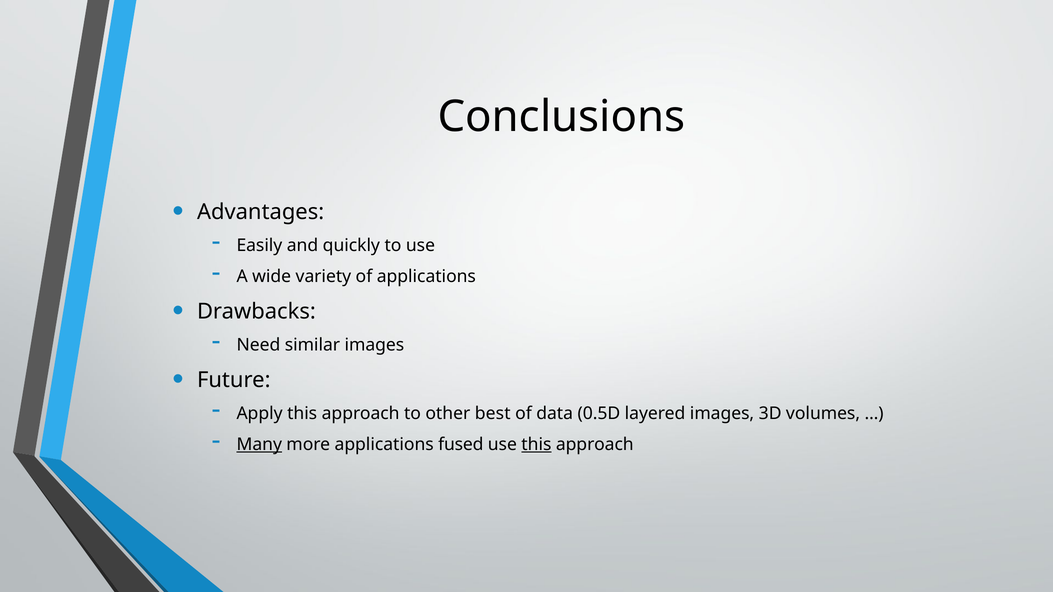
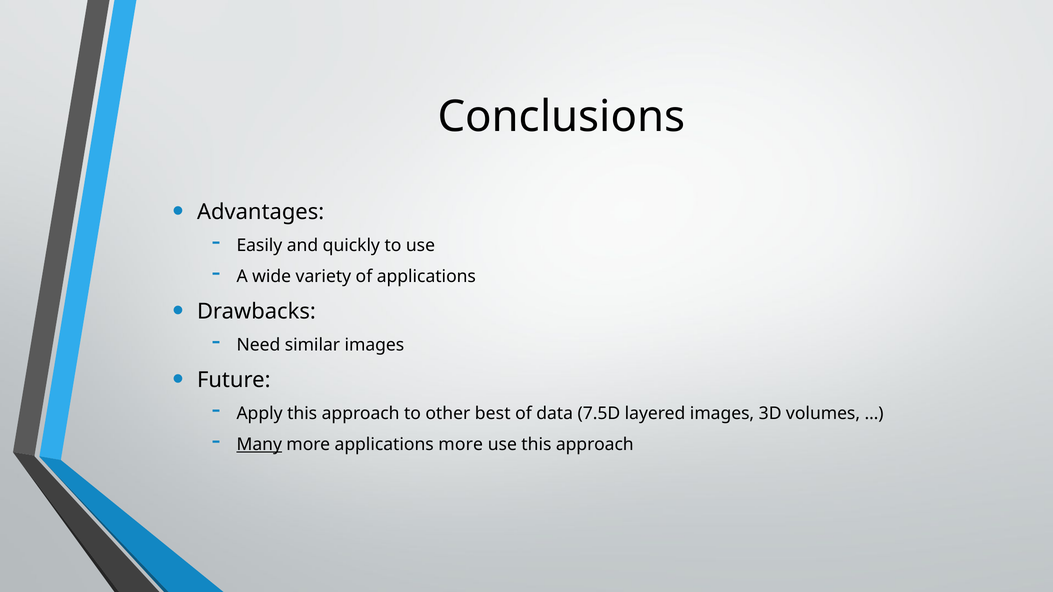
0.5D: 0.5D -> 7.5D (599, 414)
applications fused: fused -> more (461, 445)
this underline: present -> none (536, 445)
